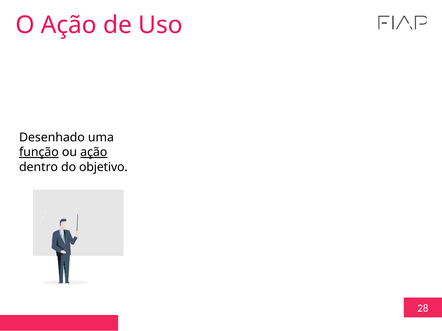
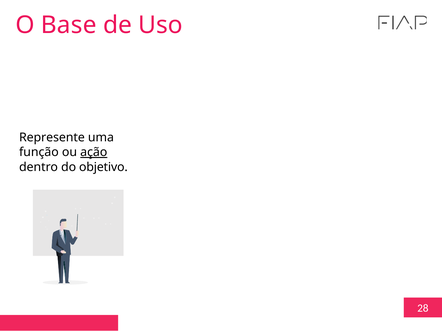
O Ação: Ação -> Base (69, 25)
Desenhado: Desenhado -> Represente (52, 138)
função underline: present -> none (39, 152)
